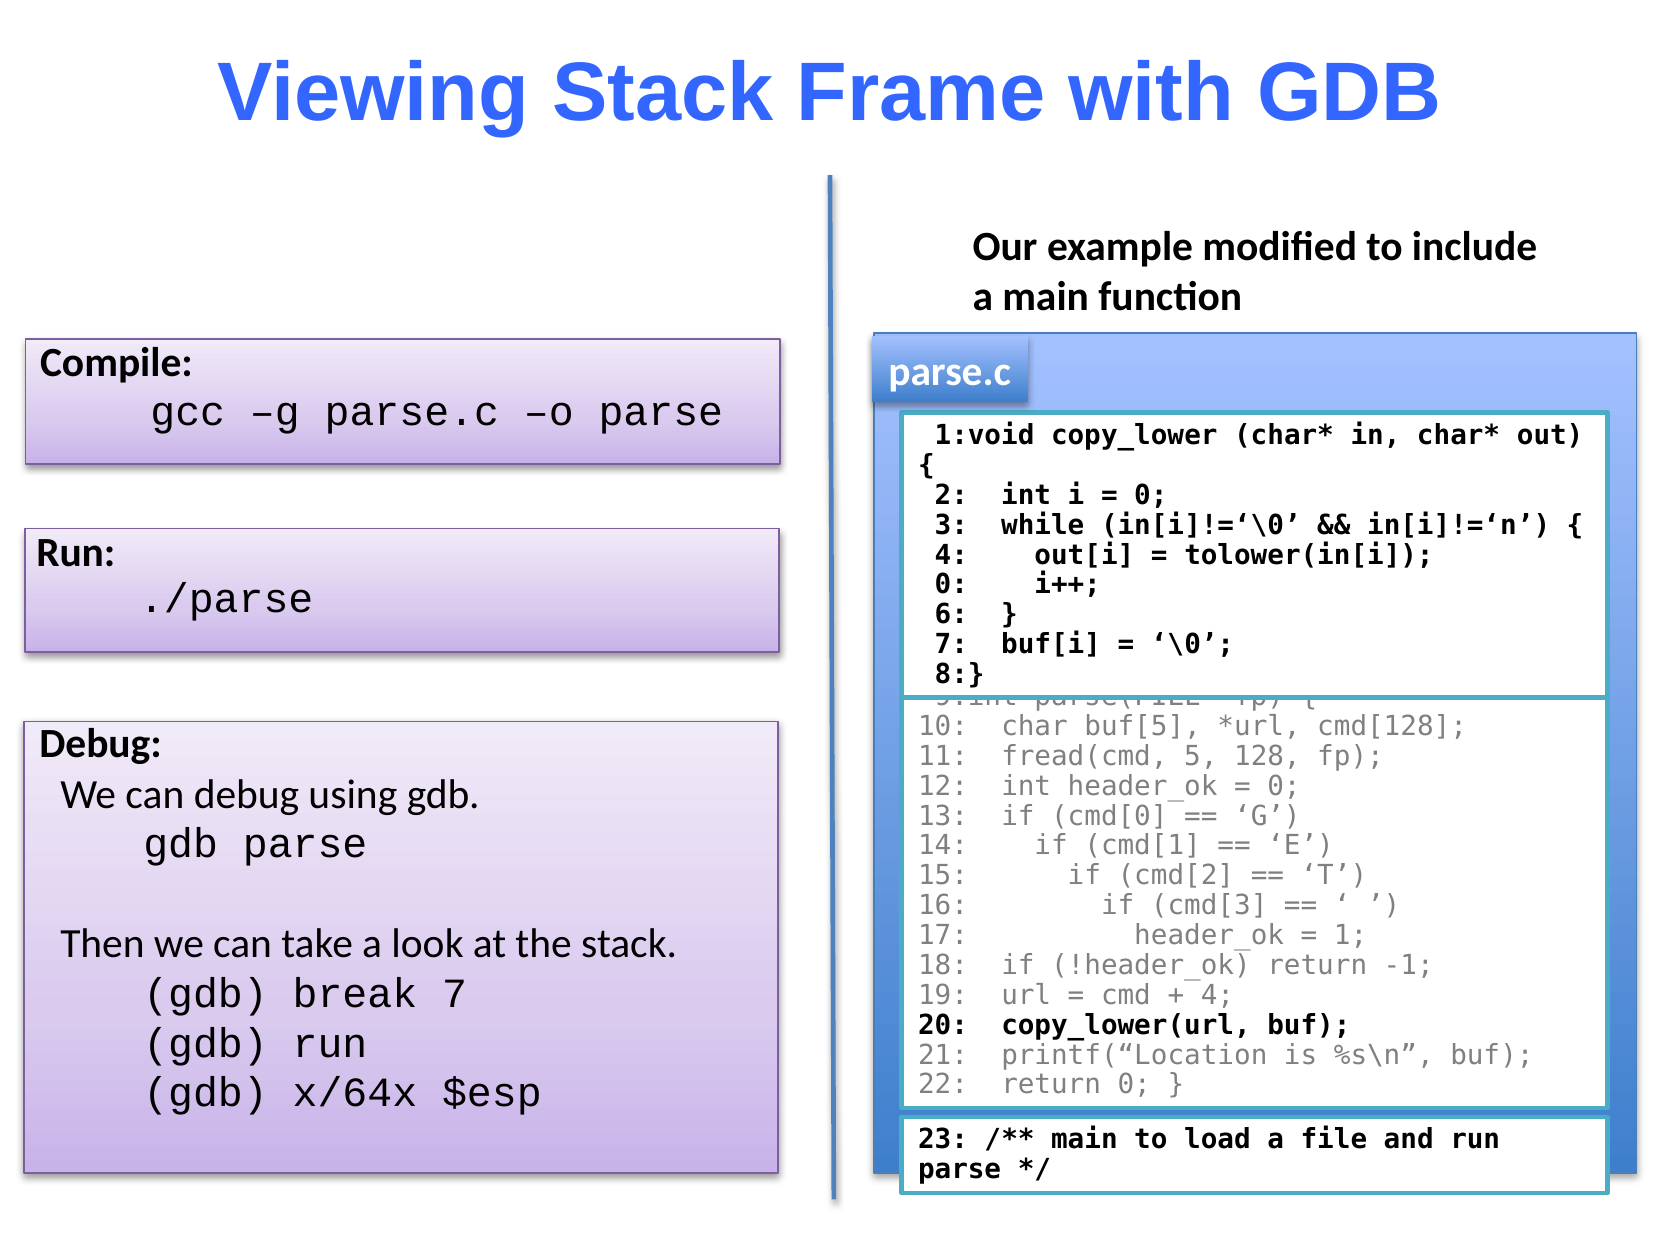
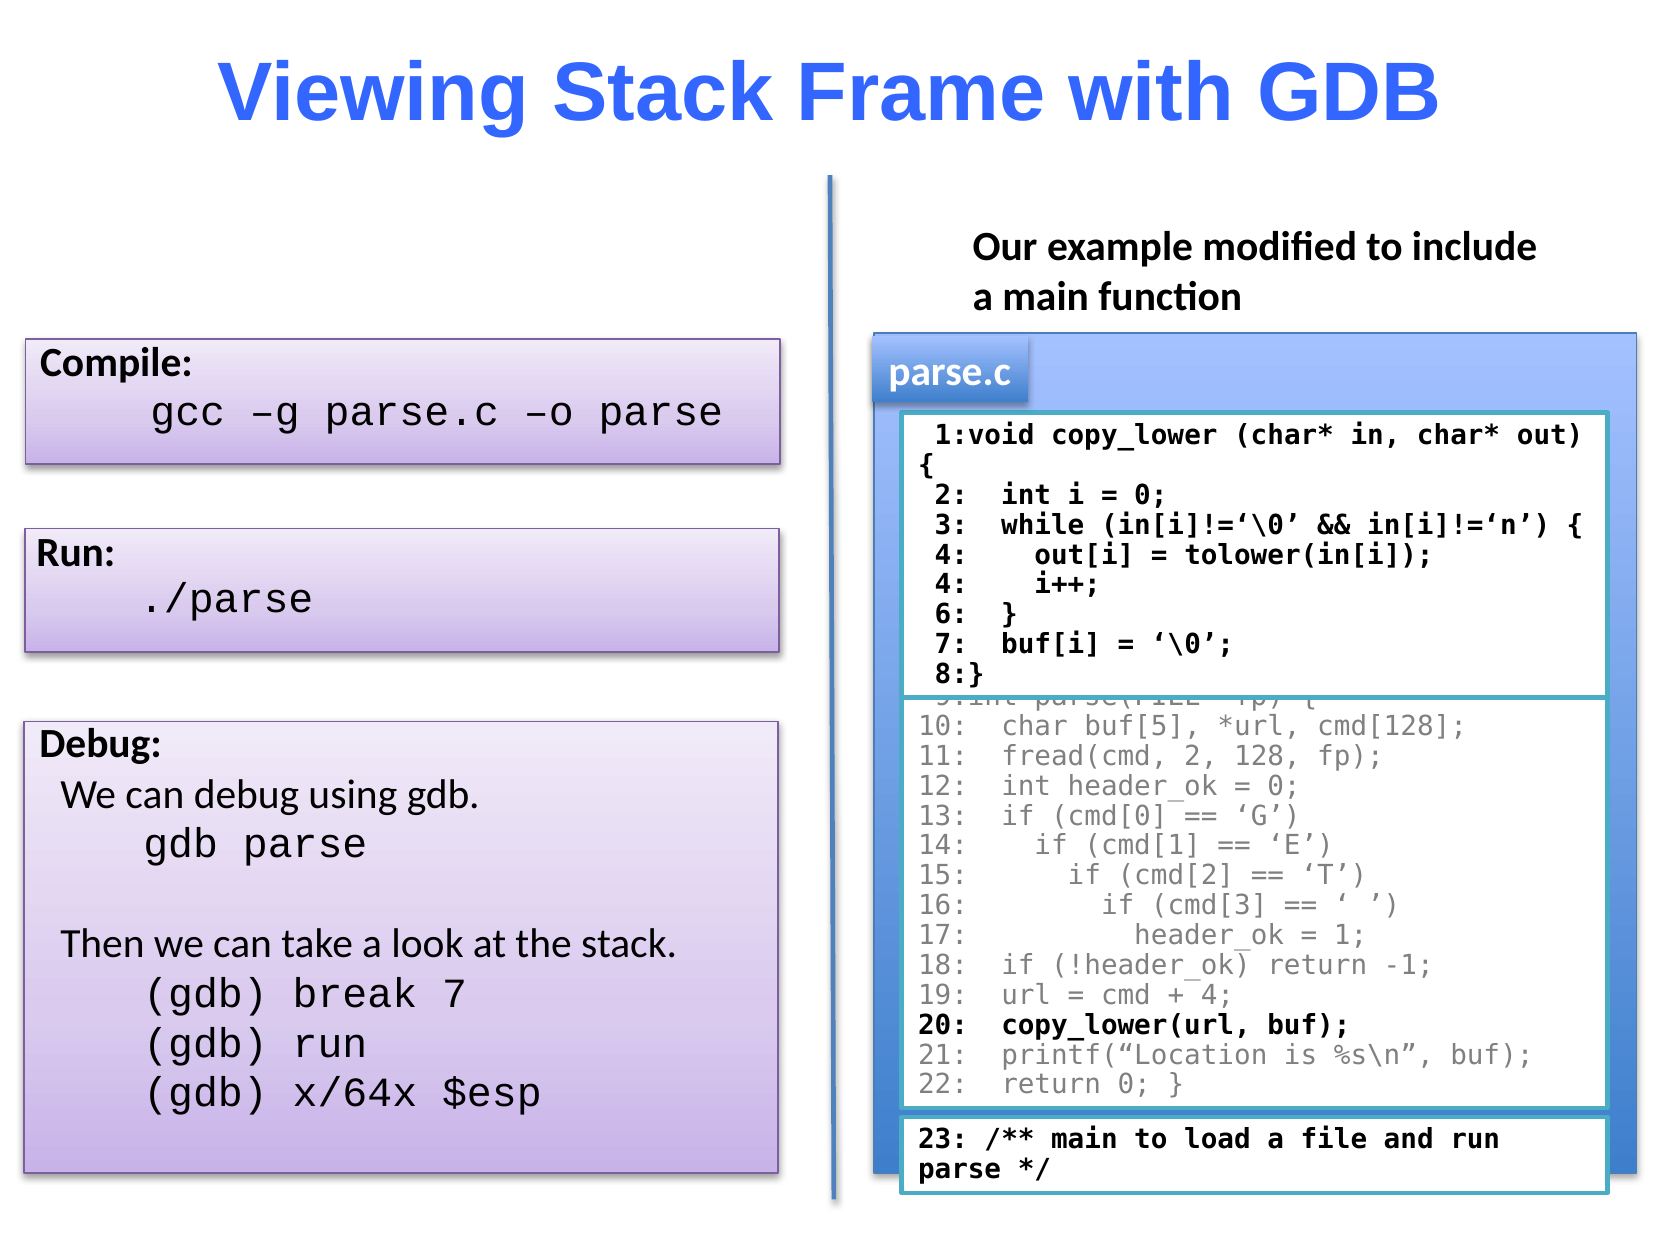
0: 0 -> 4 (951, 585)
fread(cmd 5: 5 -> 2 (1201, 756)
